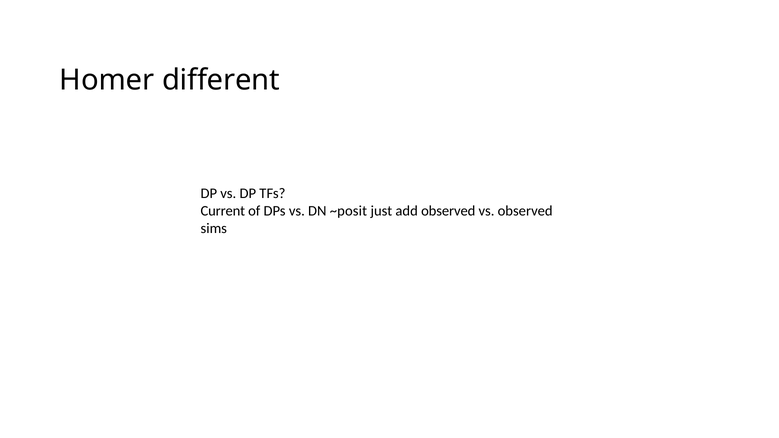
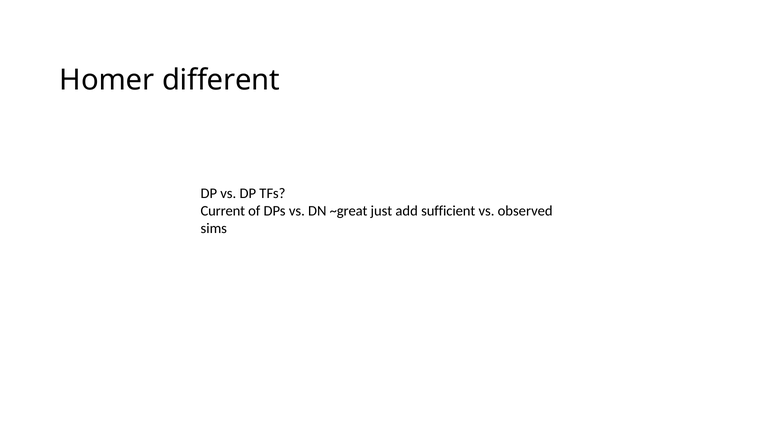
~posit: ~posit -> ~great (349, 211)
add observed: observed -> sufficient (448, 211)
